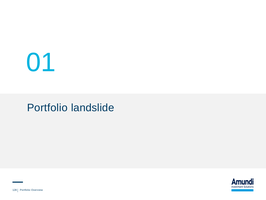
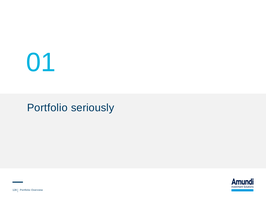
landslide: landslide -> seriously (93, 108)
